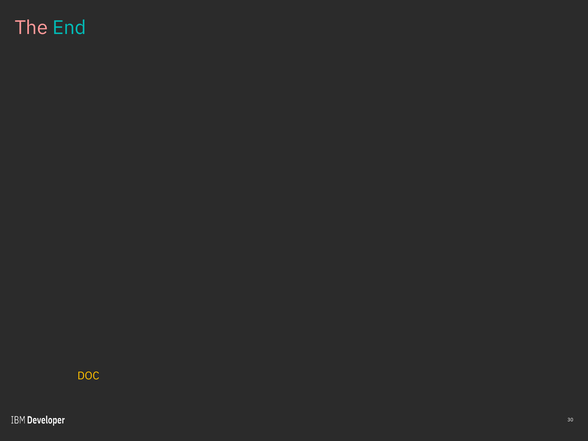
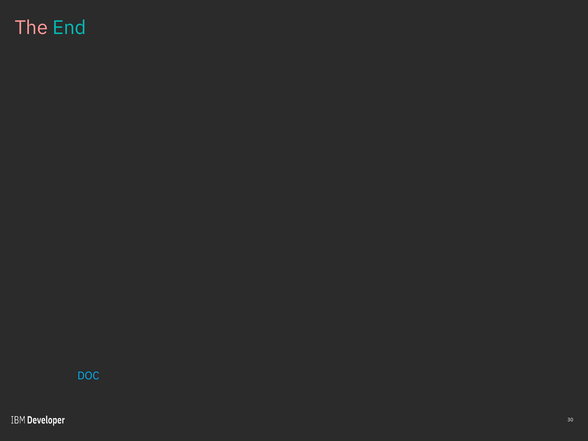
DOC colour: yellow -> light blue (88, 376)
